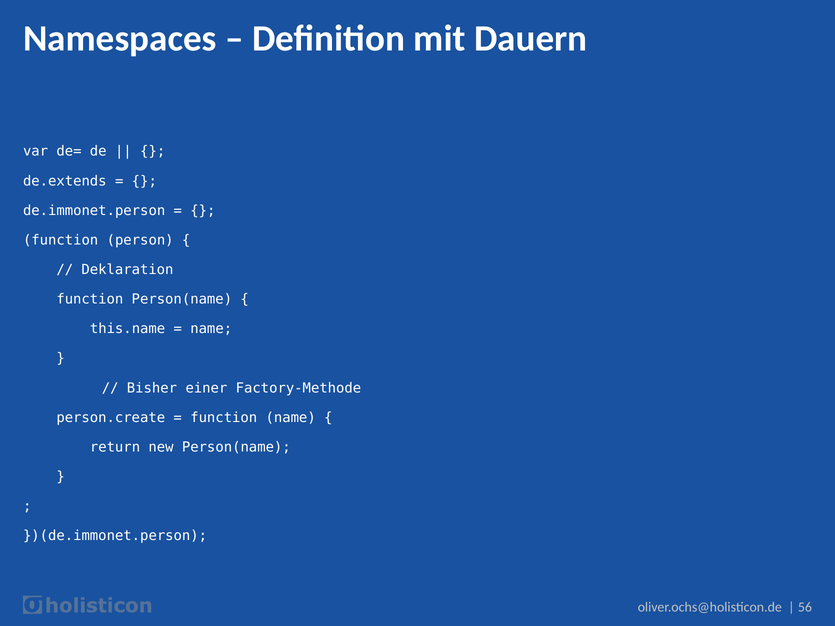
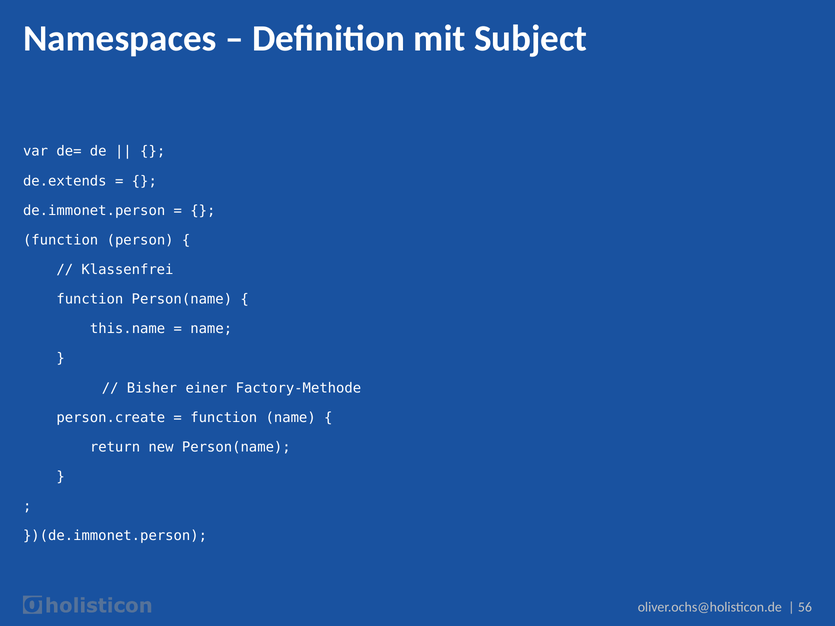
Dauern: Dauern -> Subject (531, 39)
Deklaration: Deklaration -> Klassenfrei (127, 270)
